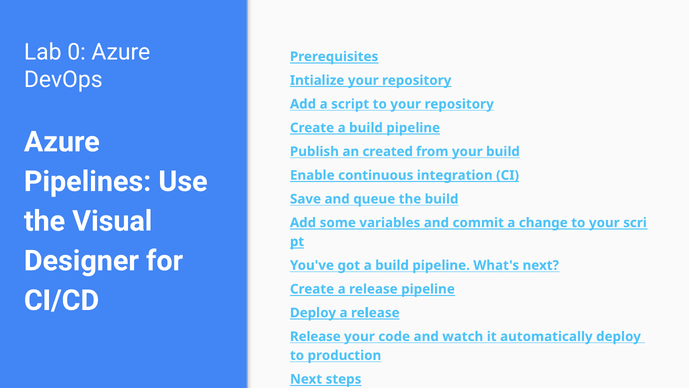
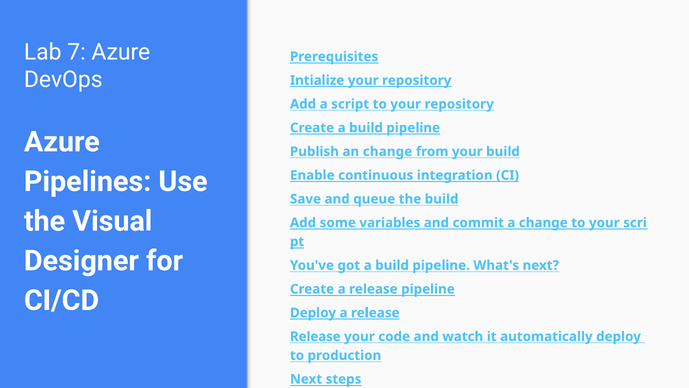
0: 0 -> 7 (77, 52)
an created: created -> change (388, 151)
